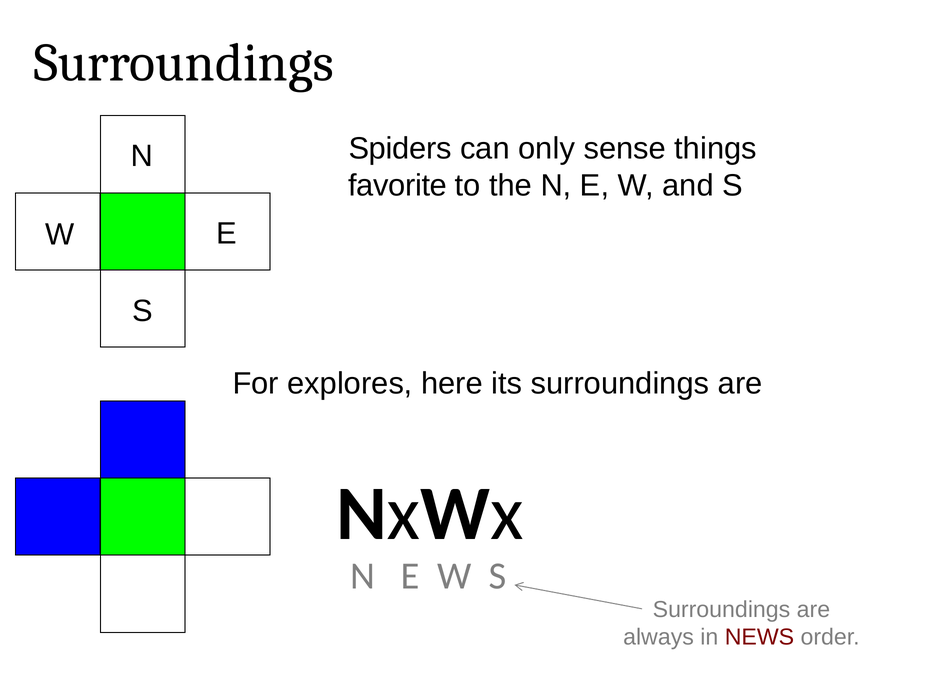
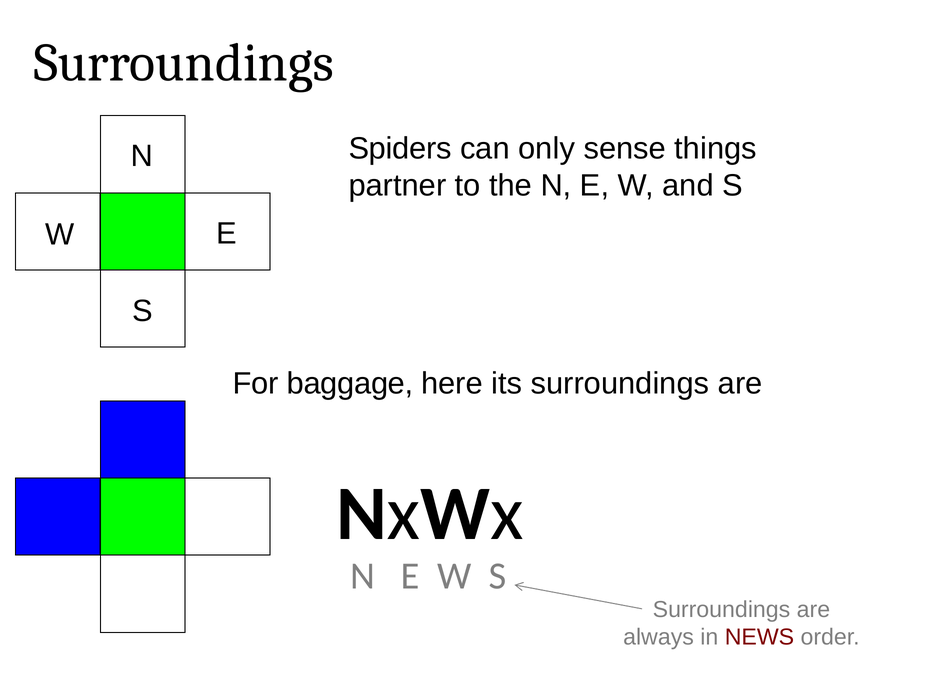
favorite: favorite -> partner (397, 186)
explores: explores -> baggage (350, 384)
